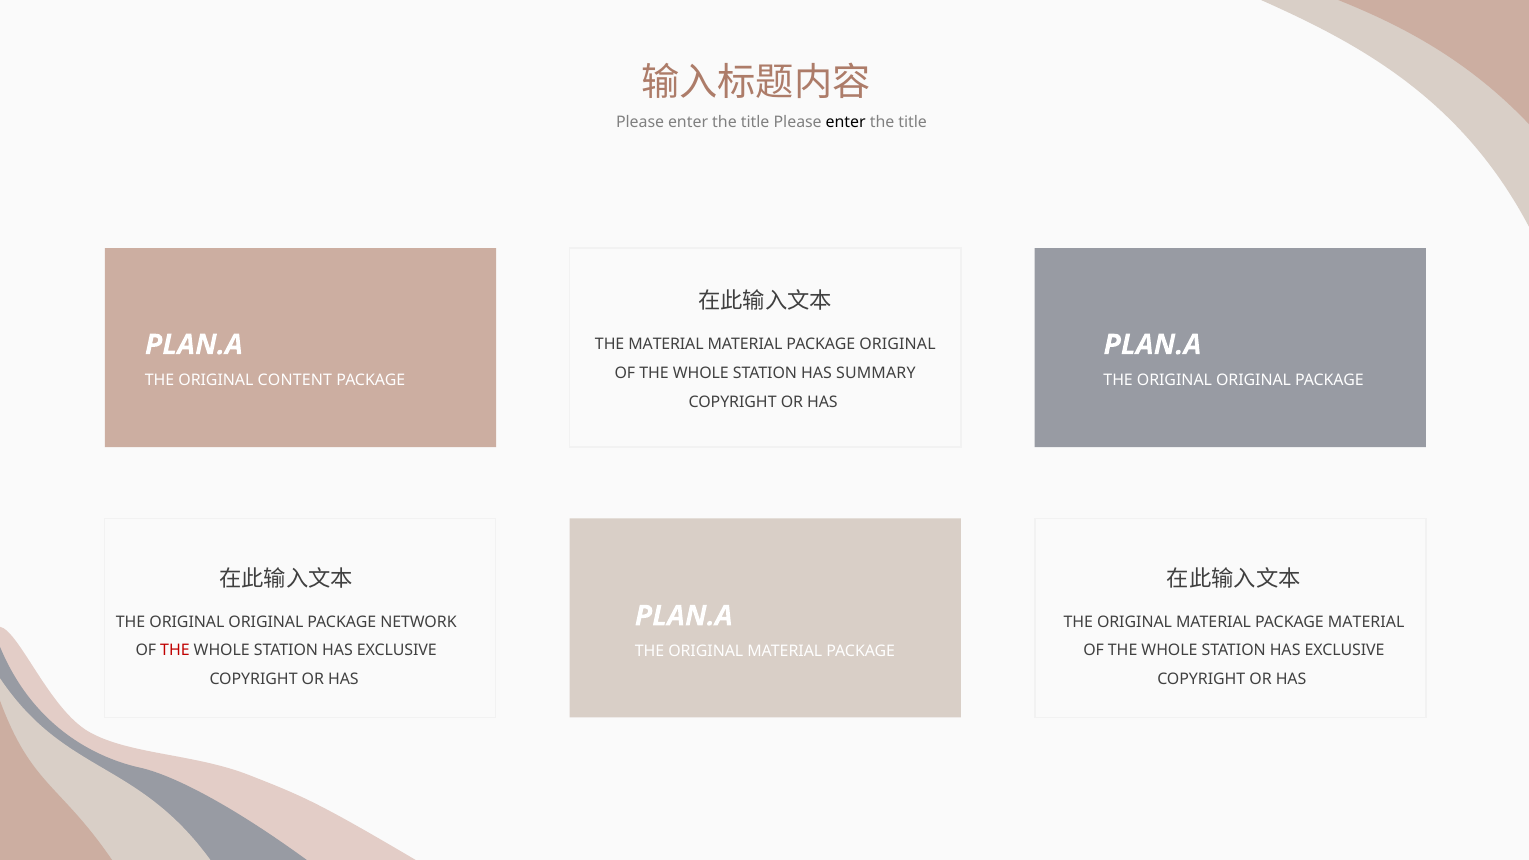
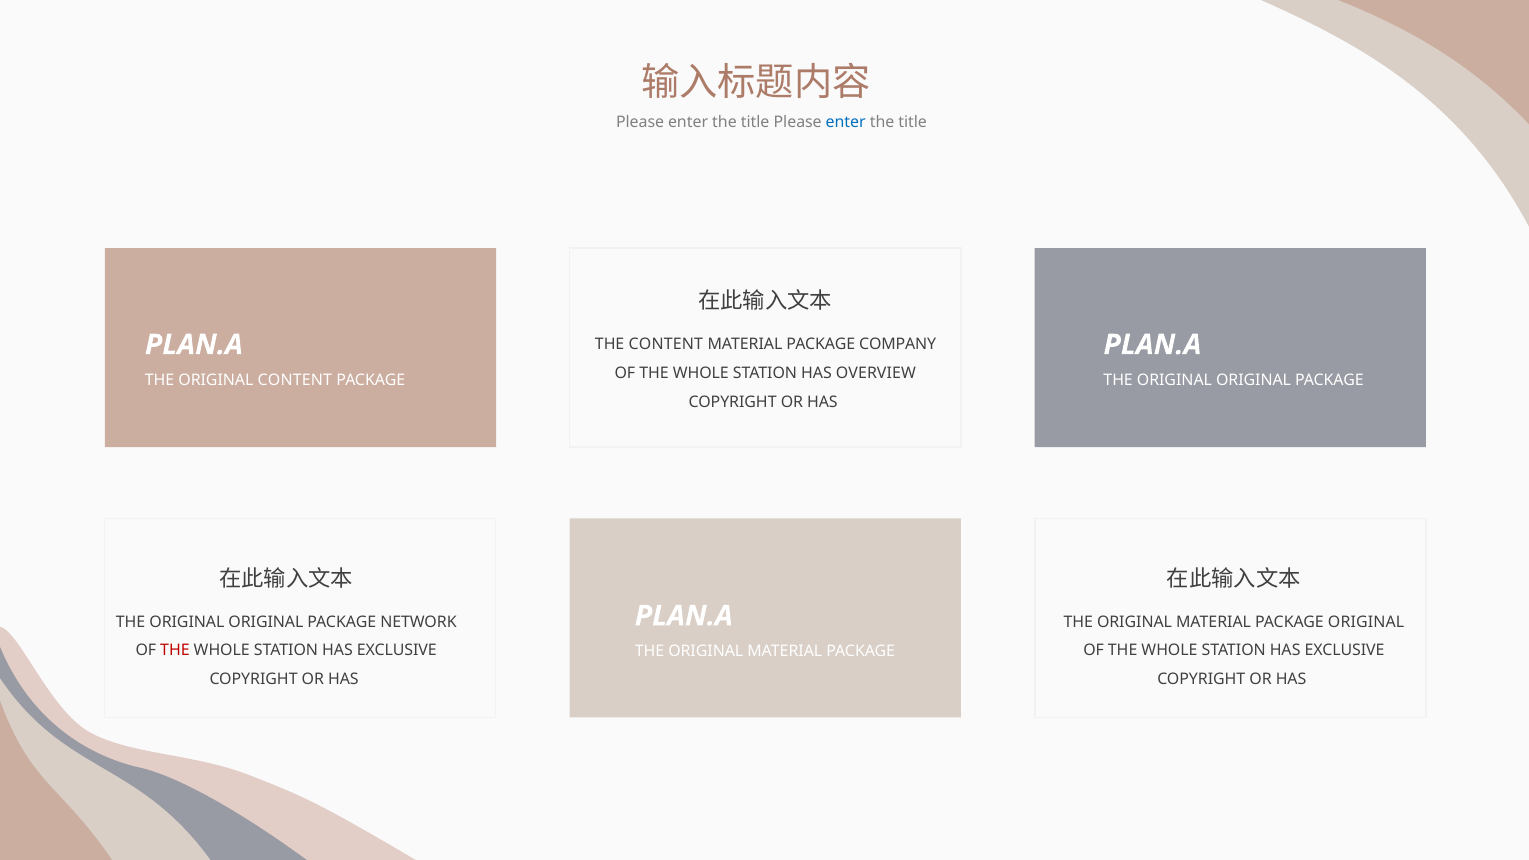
enter colour: black -> blue (846, 122)
THE MATERIAL: MATERIAL -> CONTENT (666, 345)
PACKAGE ORIGINAL: ORIGINAL -> COMPANY (898, 345)
SUMMARY: SUMMARY -> OVERVIEW (876, 373)
PACKAGE MATERIAL: MATERIAL -> ORIGINAL (1366, 622)
